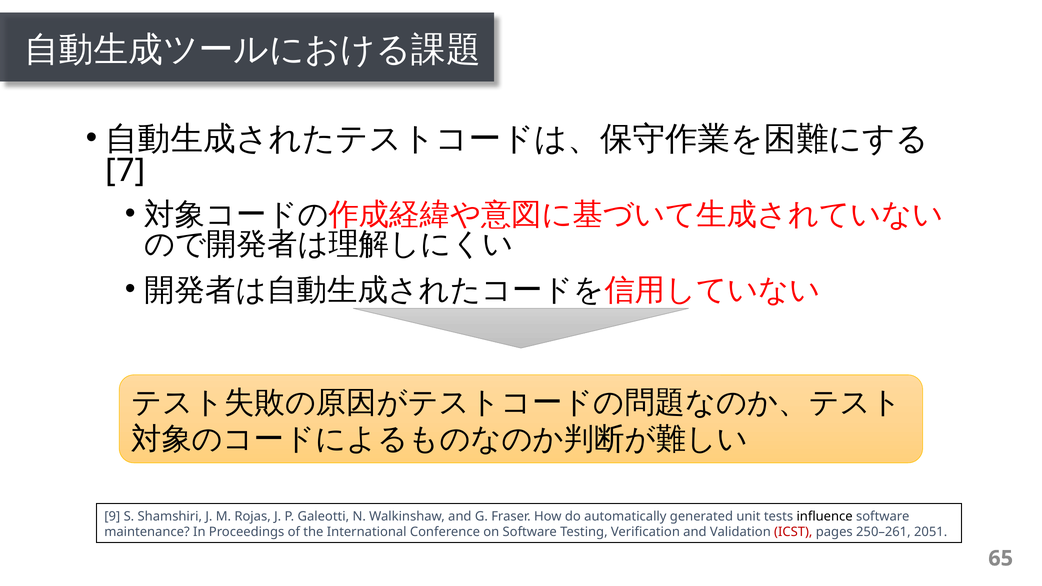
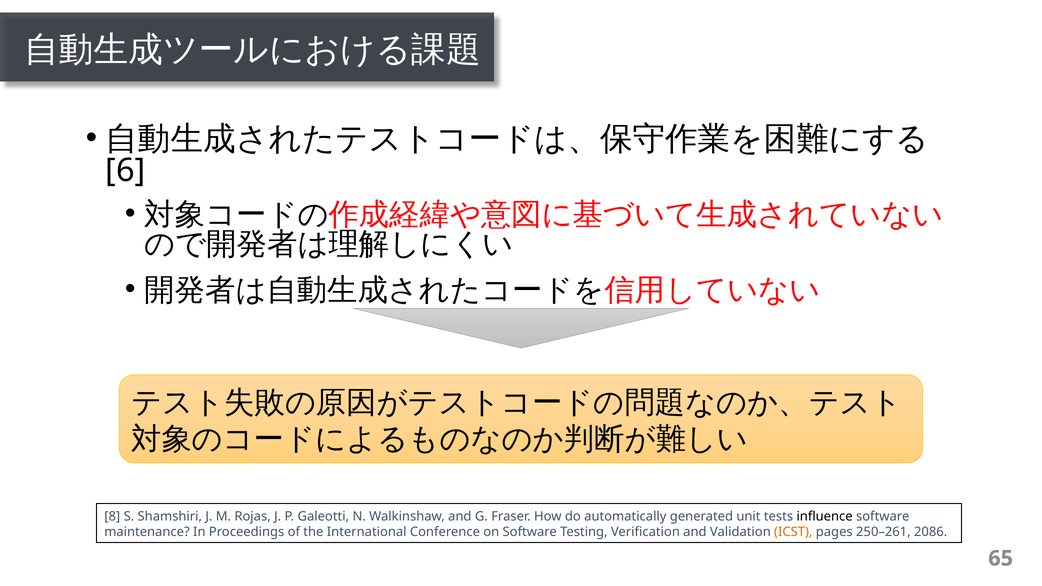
7: 7 -> 6 (125, 171)
9: 9 -> 8 (112, 516)
ICST colour: red -> orange (793, 532)
2051: 2051 -> 2086 (931, 532)
